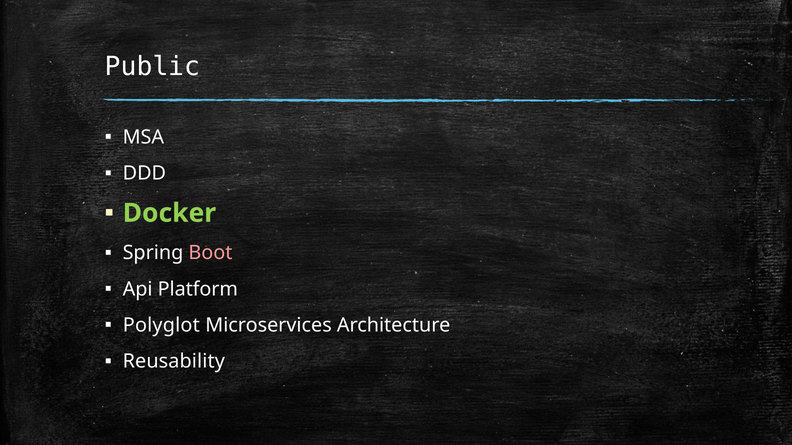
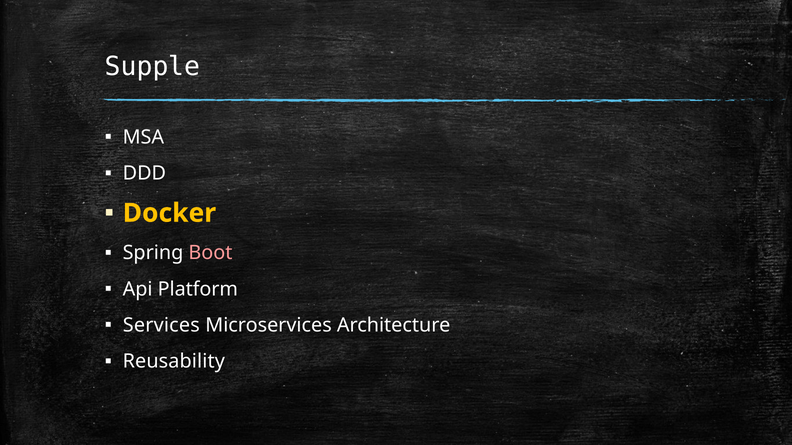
Public: Public -> Supple (153, 67)
Docker colour: light green -> yellow (169, 213)
Polyglot: Polyglot -> Services (161, 326)
